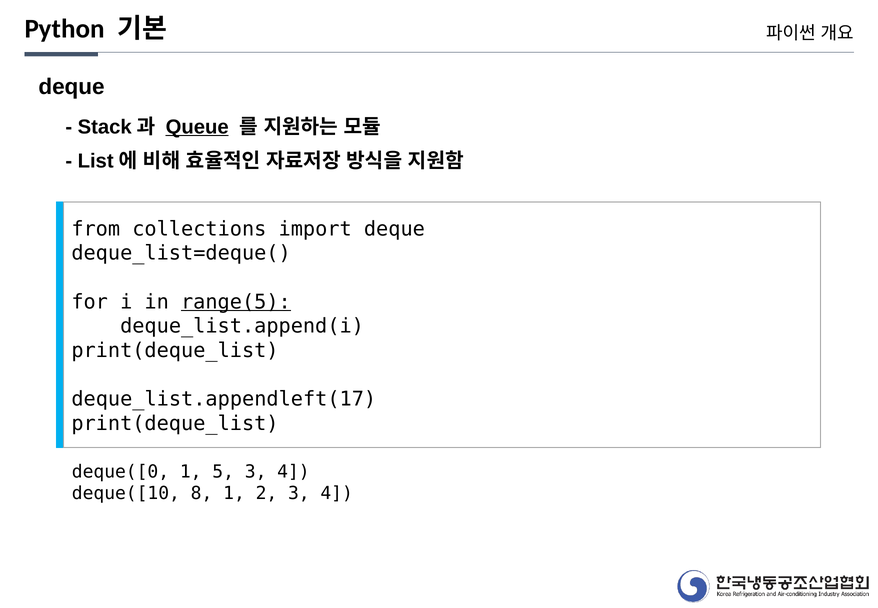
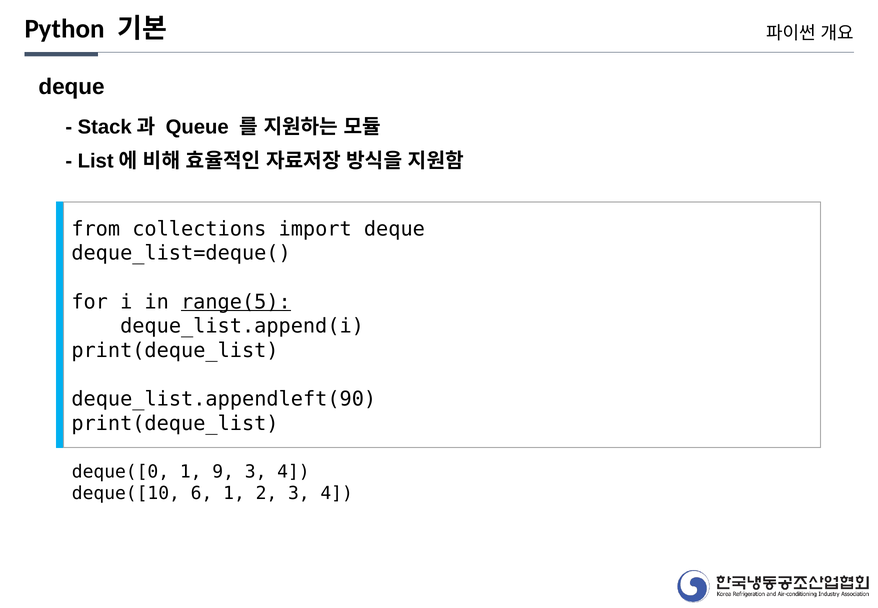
Queue underline: present -> none (197, 127)
deque_list.appendleft(17: deque_list.appendleft(17 -> deque_list.appendleft(90 (224, 399)
5: 5 -> 9 (223, 471)
8: 8 -> 6 (202, 493)
